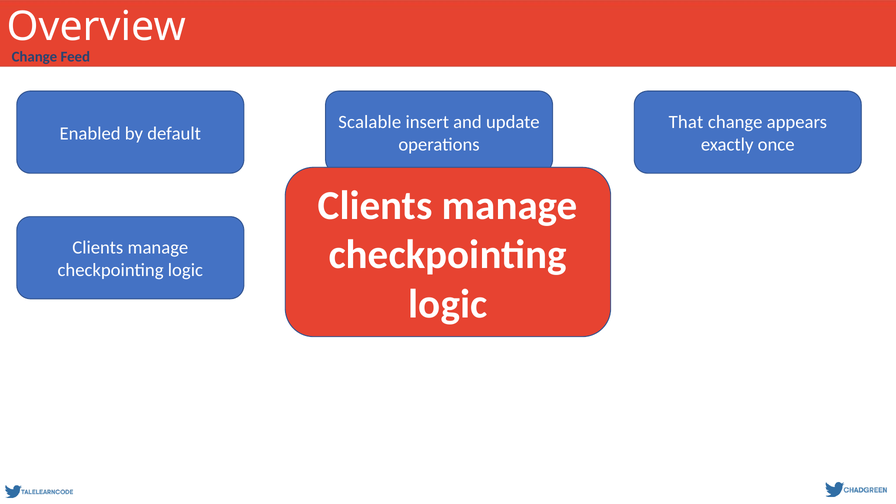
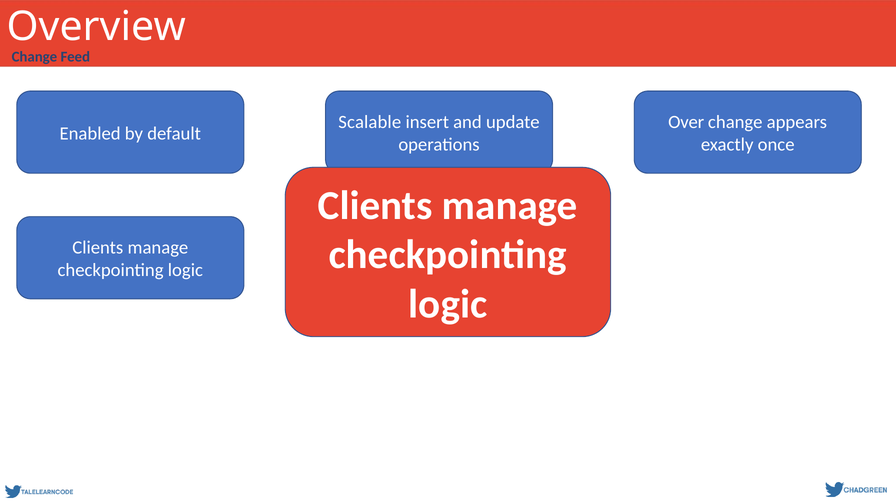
That: That -> Over (686, 122)
